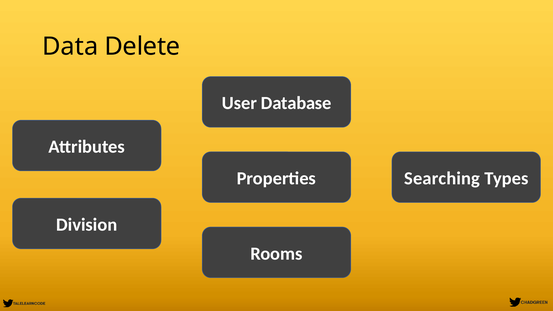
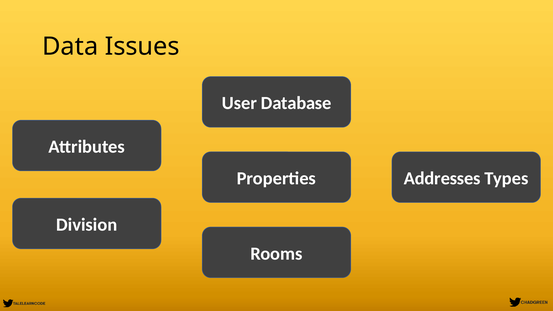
Delete: Delete -> Issues (142, 46)
Searching: Searching -> Addresses (442, 178)
